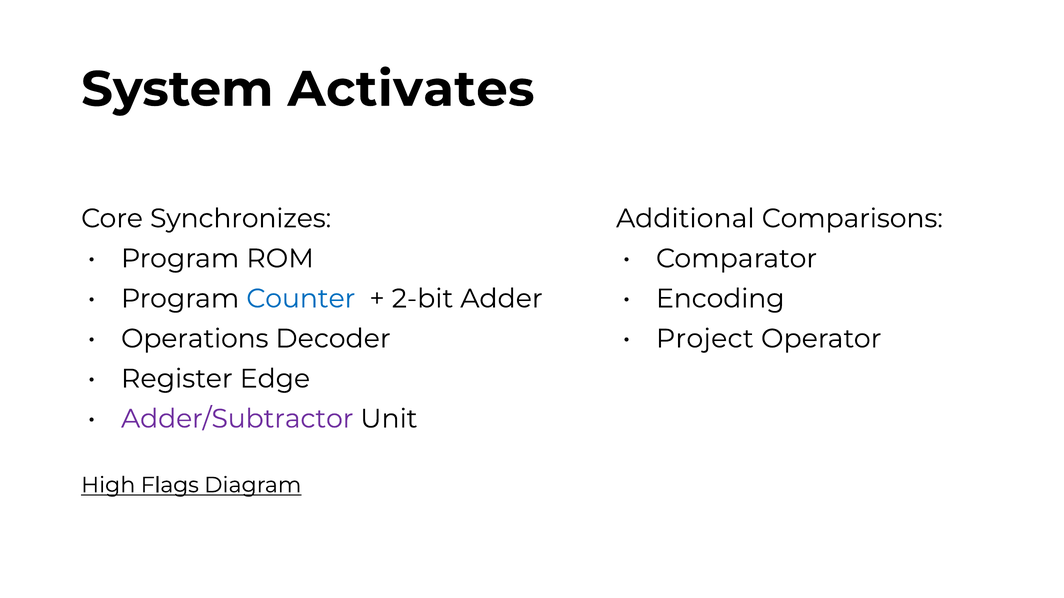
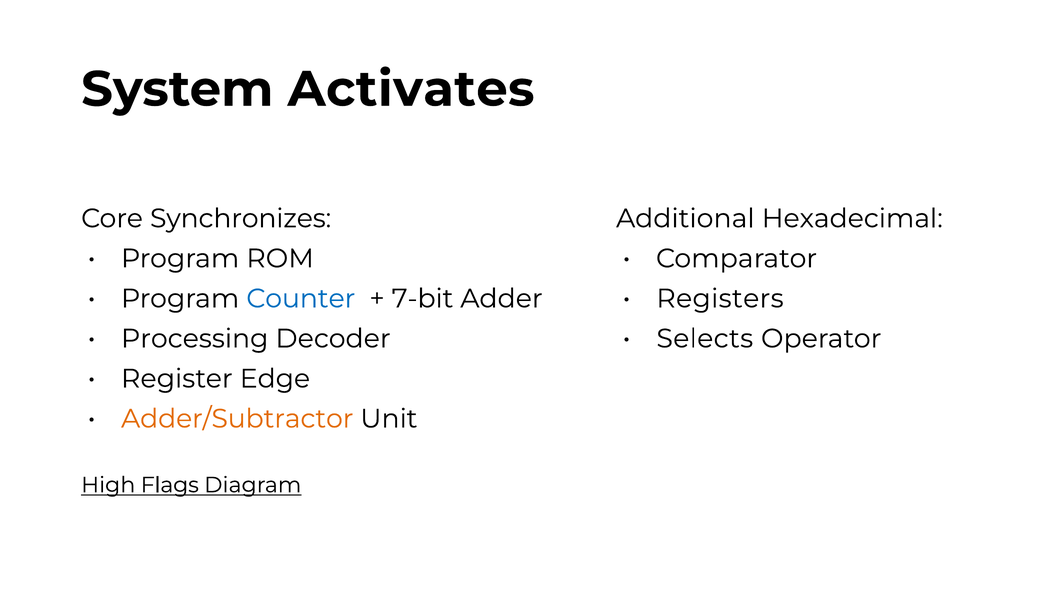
Comparisons: Comparisons -> Hexadecimal (852, 219)
2-bit: 2-bit -> 7-bit (423, 299)
Encoding: Encoding -> Registers (720, 299)
Operations: Operations -> Processing (195, 339)
Project: Project -> Selects (705, 339)
Adder/Subtractor colour: purple -> orange (237, 419)
